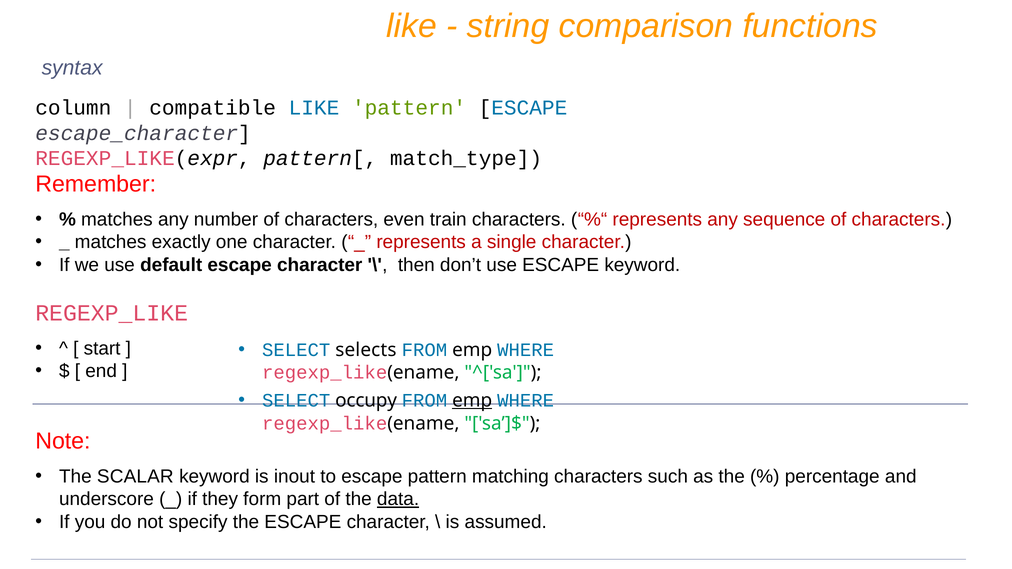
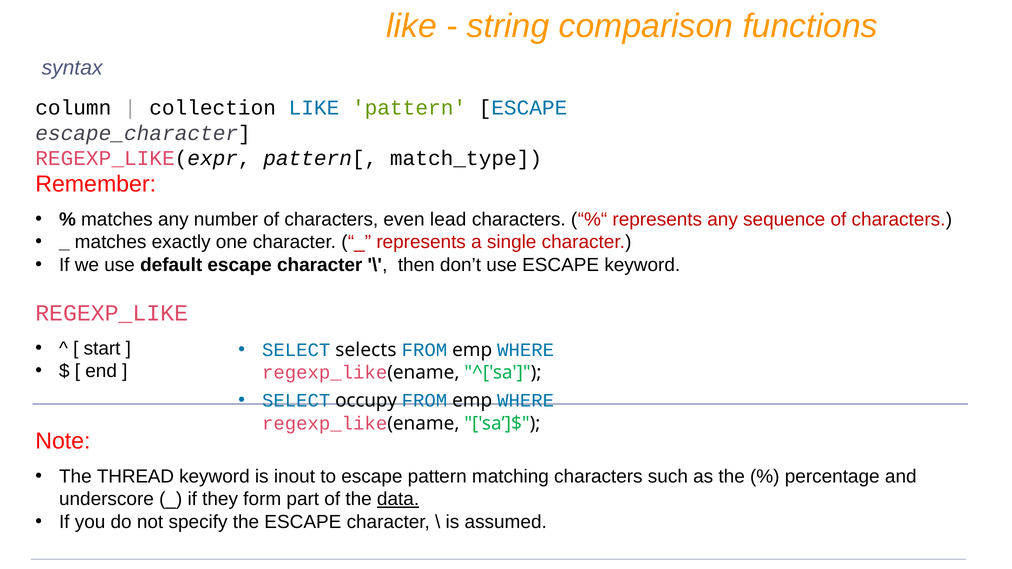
compatible: compatible -> collection (213, 108)
train: train -> lead (448, 219)
emp underline: present -> none (472, 401)
SCALAR: SCALAR -> THREAD (135, 476)
